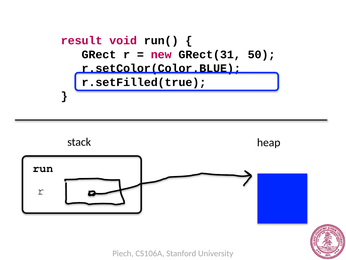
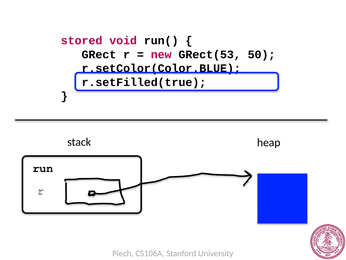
result: result -> stored (82, 41)
GRect(31: GRect(31 -> GRect(53 (210, 54)
